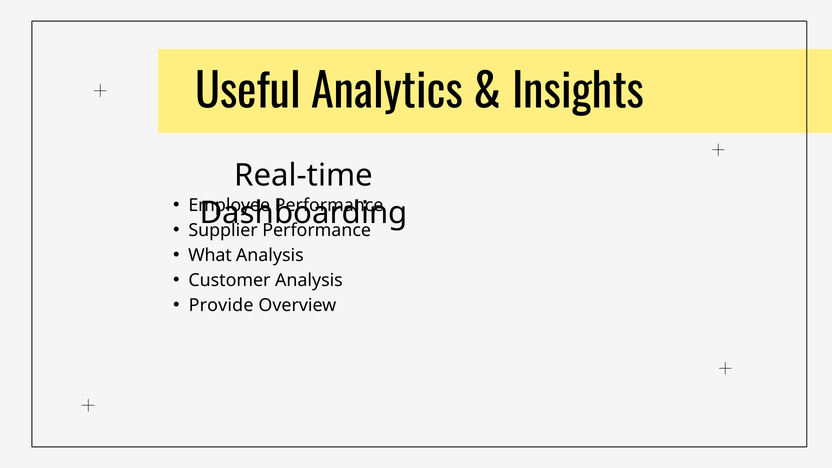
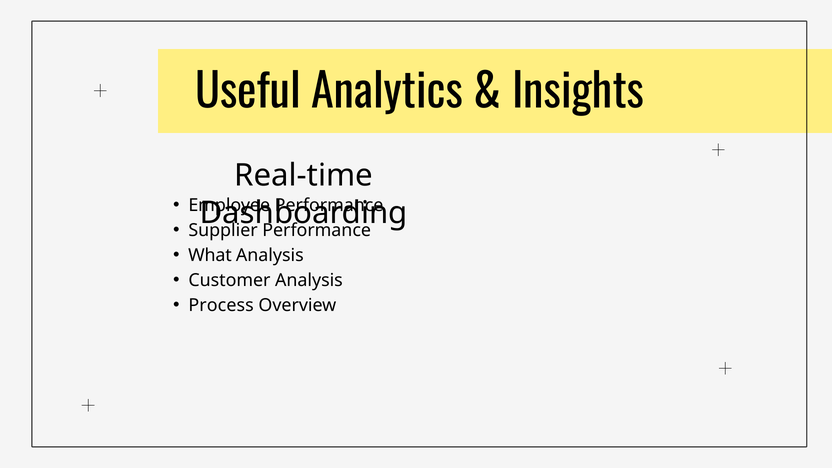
Provide: Provide -> Process (221, 305)
